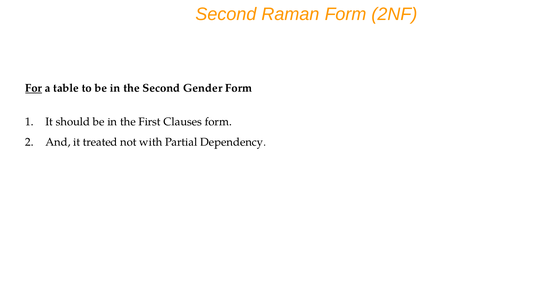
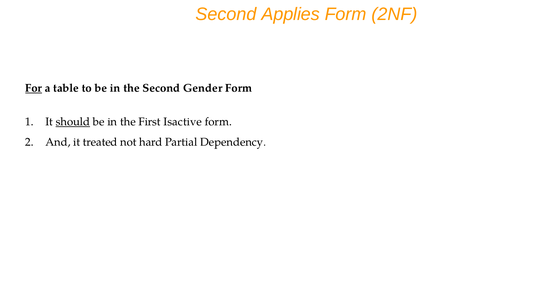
Raman: Raman -> Applies (291, 14)
should underline: none -> present (73, 122)
Clauses: Clauses -> Isactive (183, 122)
with: with -> hard (151, 142)
